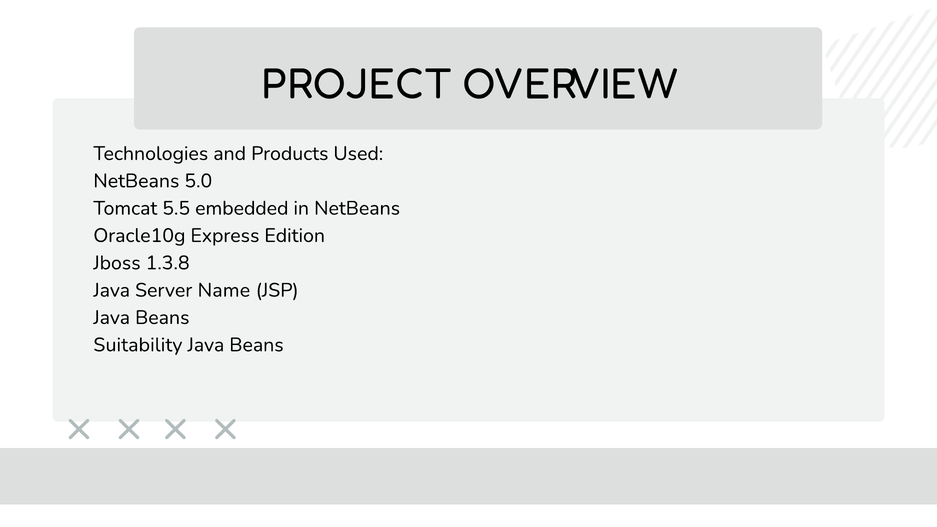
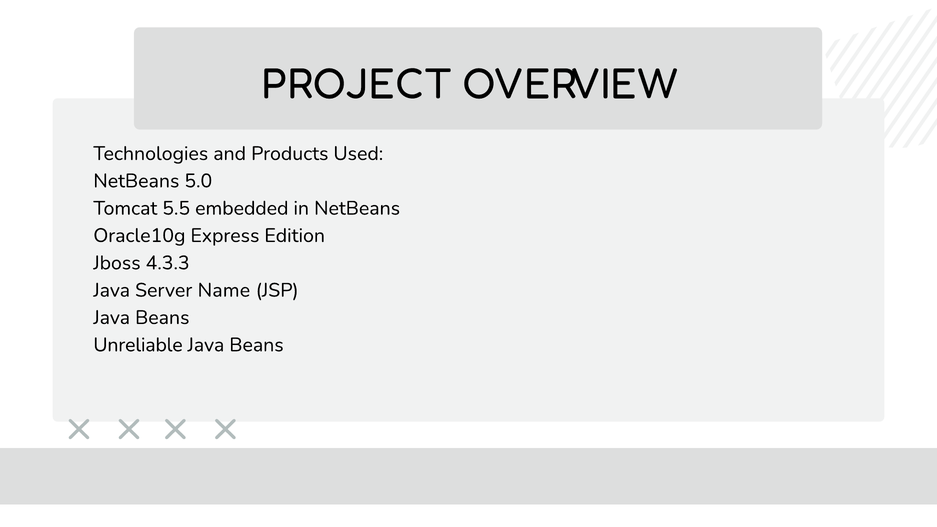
1.3.8: 1.3.8 -> 4.3.3 (168, 263)
Suitability: Suitability -> Unreliable (138, 345)
